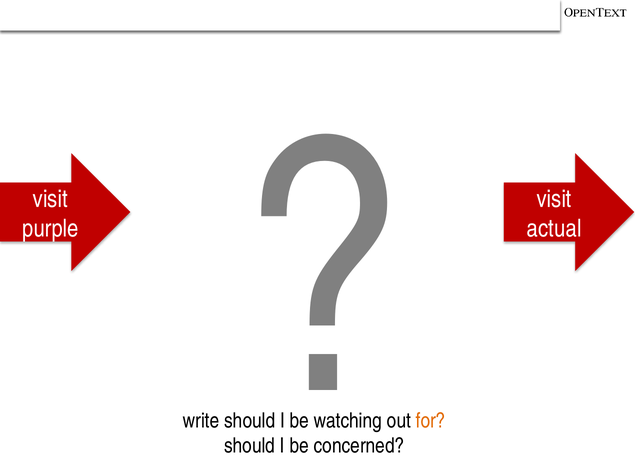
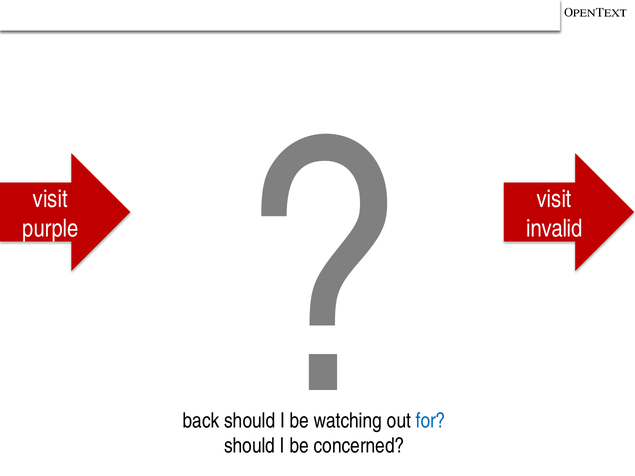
actual: actual -> invalid (554, 229)
write: write -> back (201, 421)
for colour: orange -> blue (431, 421)
